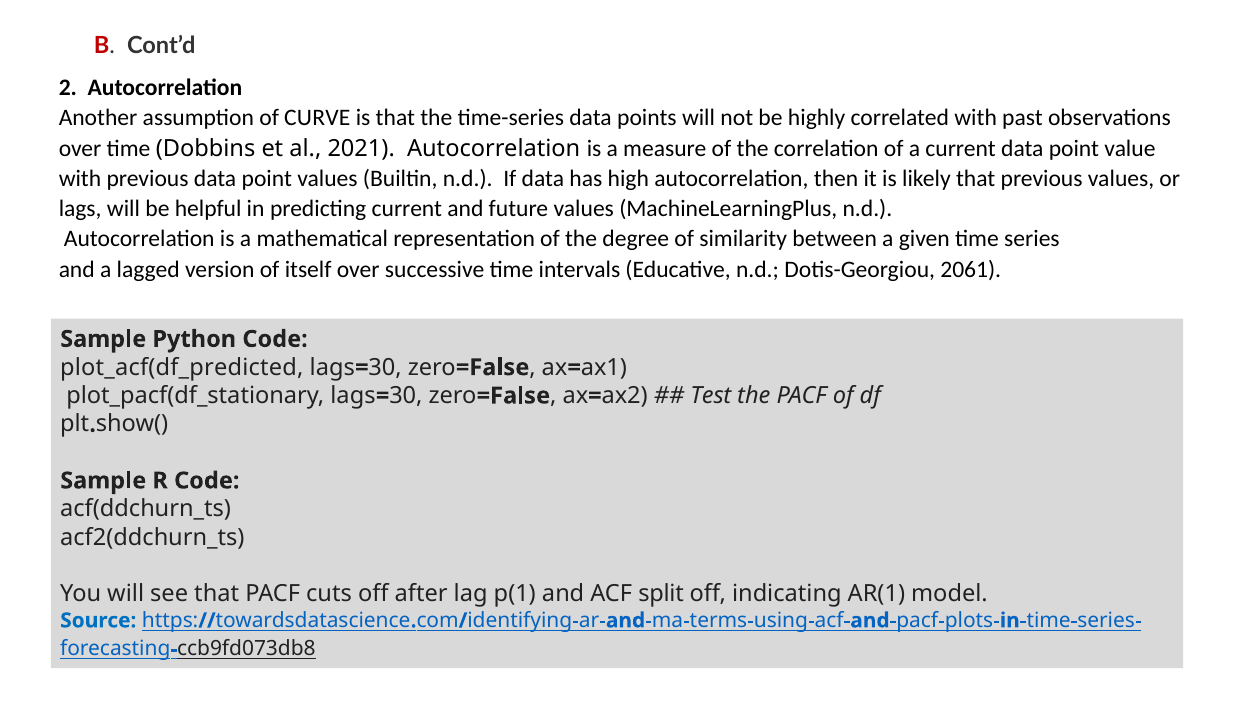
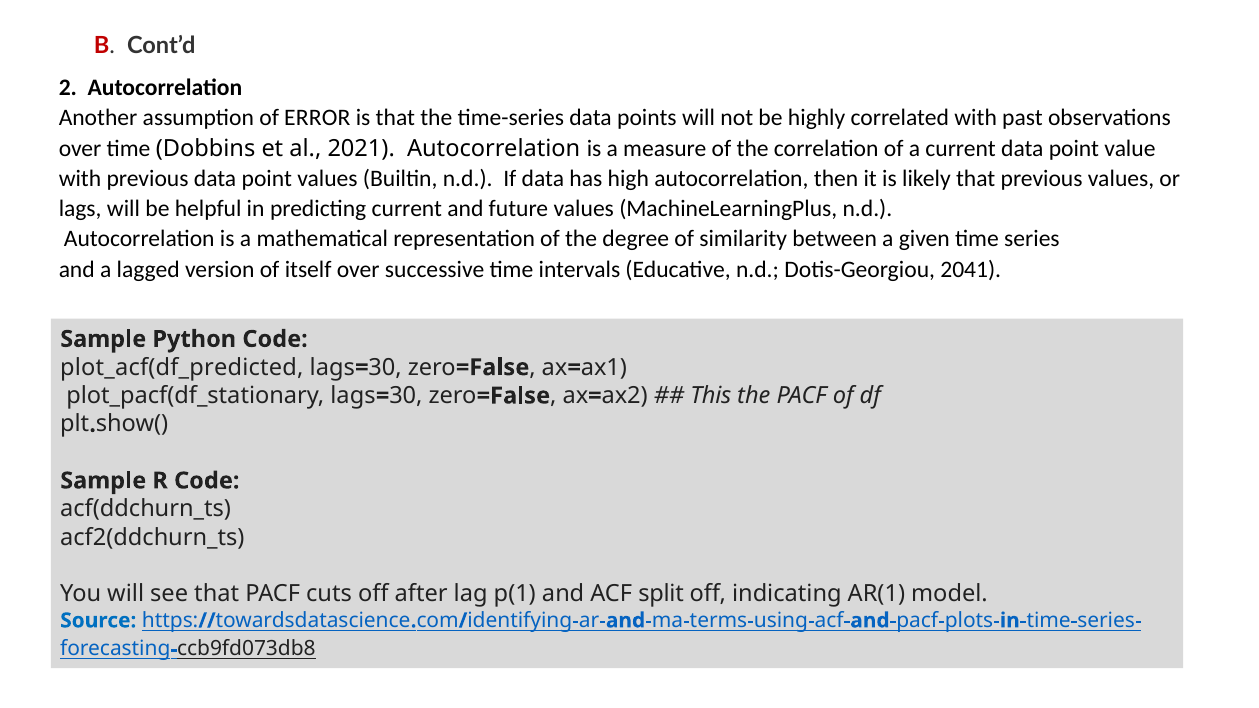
CURVE: CURVE -> ERROR (317, 118)
2061: 2061 -> 2041 (971, 270)
Test: Test -> This (711, 396)
